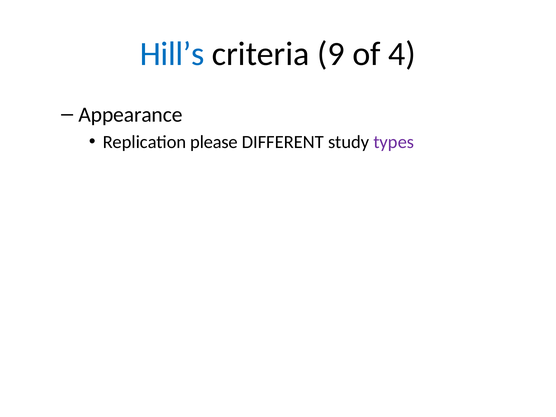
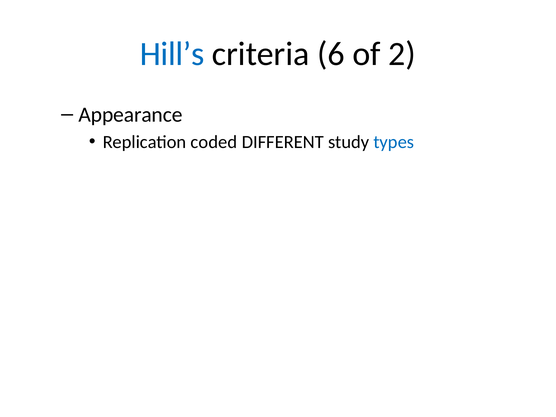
9: 9 -> 6 (331, 54)
4: 4 -> 2 (402, 54)
please: please -> coded (214, 142)
types colour: purple -> blue (394, 142)
